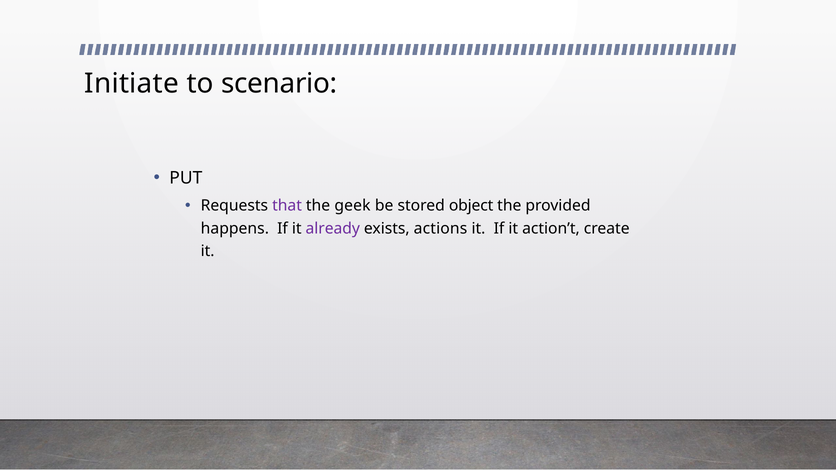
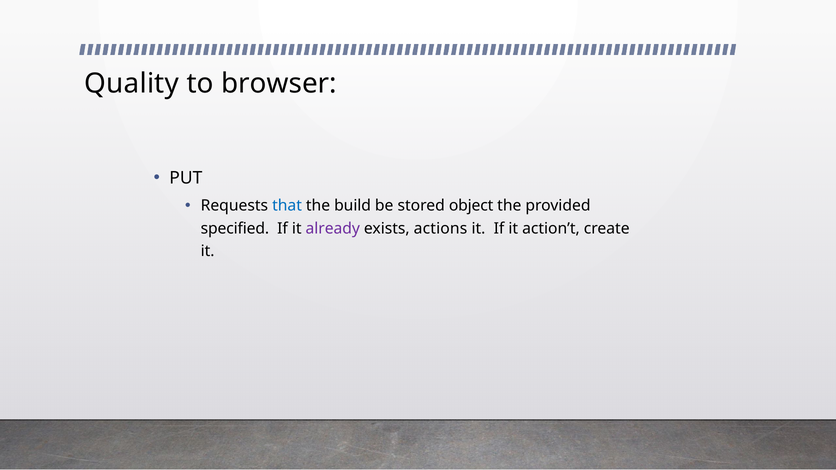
Initiate: Initiate -> Quality (132, 83)
scenario: scenario -> browser (279, 83)
that colour: purple -> blue (287, 206)
geek: geek -> build (353, 206)
happens: happens -> specified (235, 228)
